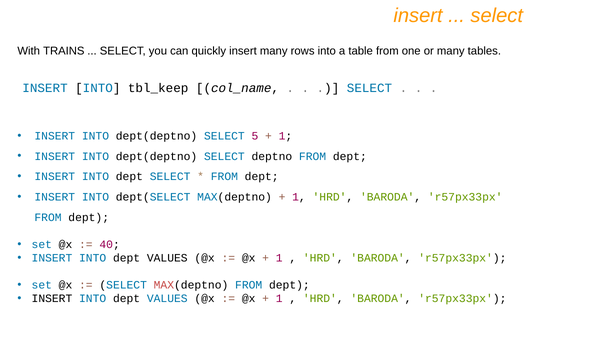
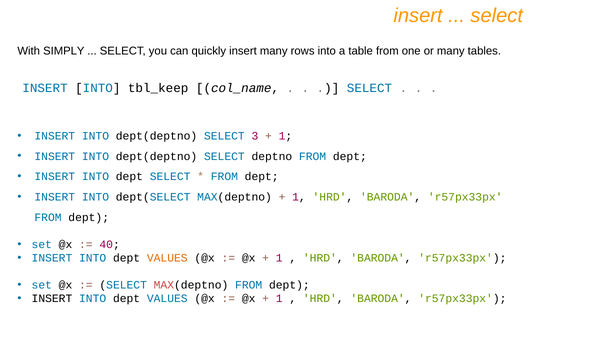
TRAINS: TRAINS -> SIMPLY (64, 51)
5: 5 -> 3 (255, 136)
VALUES colour: black -> orange (167, 258)
